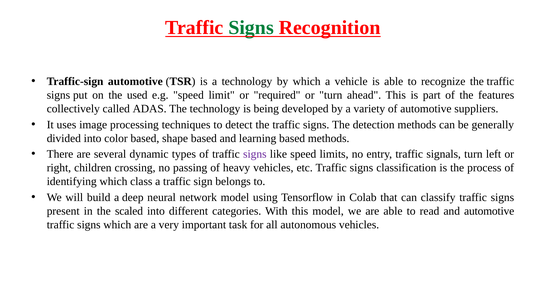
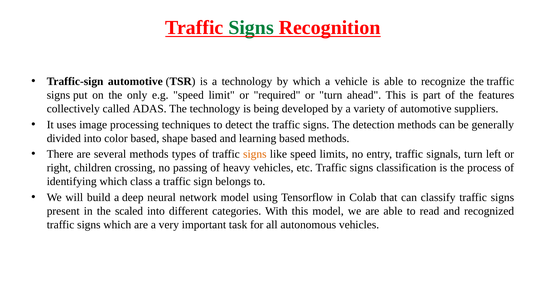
used: used -> only (137, 95)
several dynamic: dynamic -> methods (149, 154)
signs colour: purple -> orange (255, 154)
and automotive: automotive -> recognized (489, 211)
